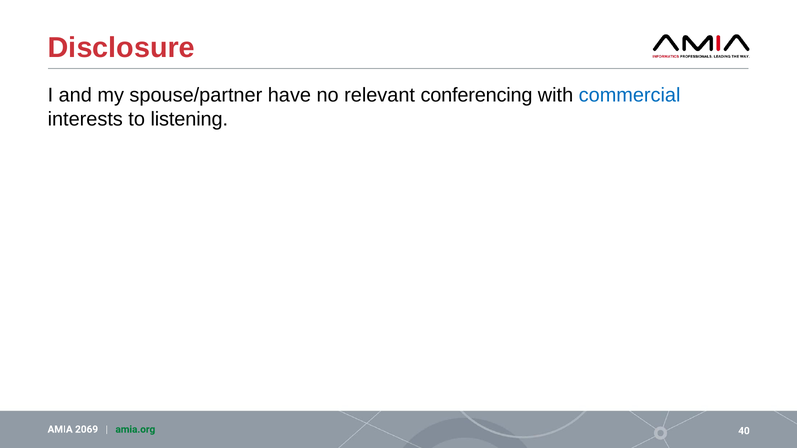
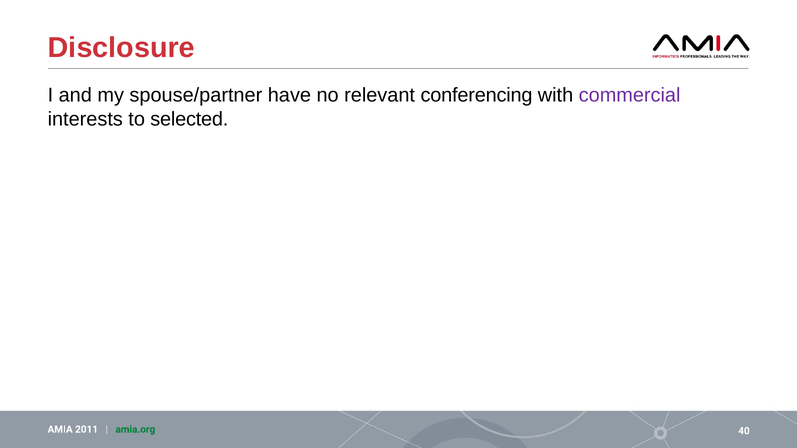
commercial colour: blue -> purple (630, 95)
listening: listening -> selected (189, 119)
2069: 2069 -> 2011 (87, 430)
